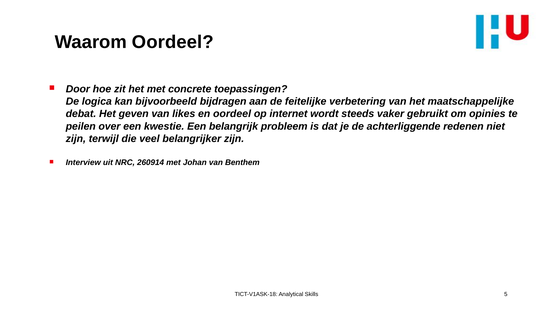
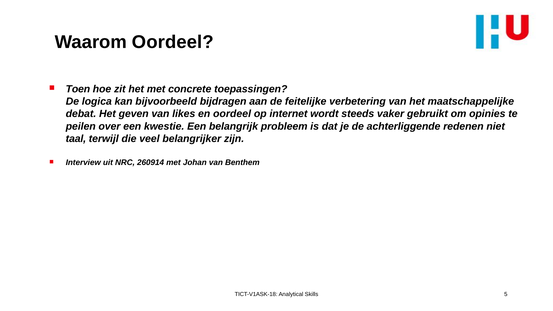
Door: Door -> Toen (78, 89)
zijn: zijn -> taal (76, 139)
